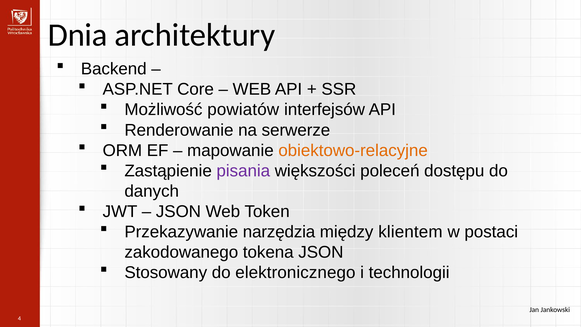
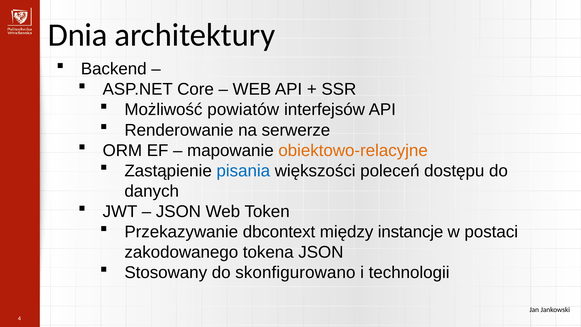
pisania colour: purple -> blue (243, 171)
narzędzia: narzędzia -> dbcontext (279, 232)
klientem: klientem -> instancje (411, 232)
elektronicznego: elektronicznego -> skonfigurowano (295, 272)
